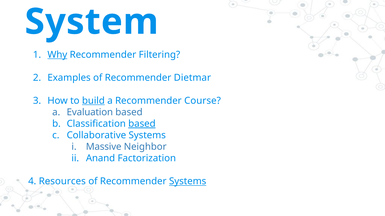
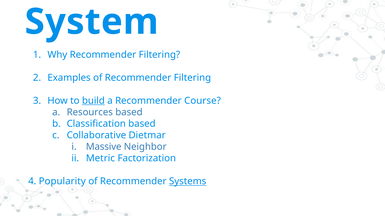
Why underline: present -> none (57, 55)
of Recommender Dietmar: Dietmar -> Filtering (192, 78)
Evaluation: Evaluation -> Resources (90, 112)
based underline: present -> none (142, 124)
Collaborative Systems: Systems -> Dietmar (147, 136)
Anand: Anand -> Metric (100, 159)
Resources: Resources -> Popularity (62, 182)
